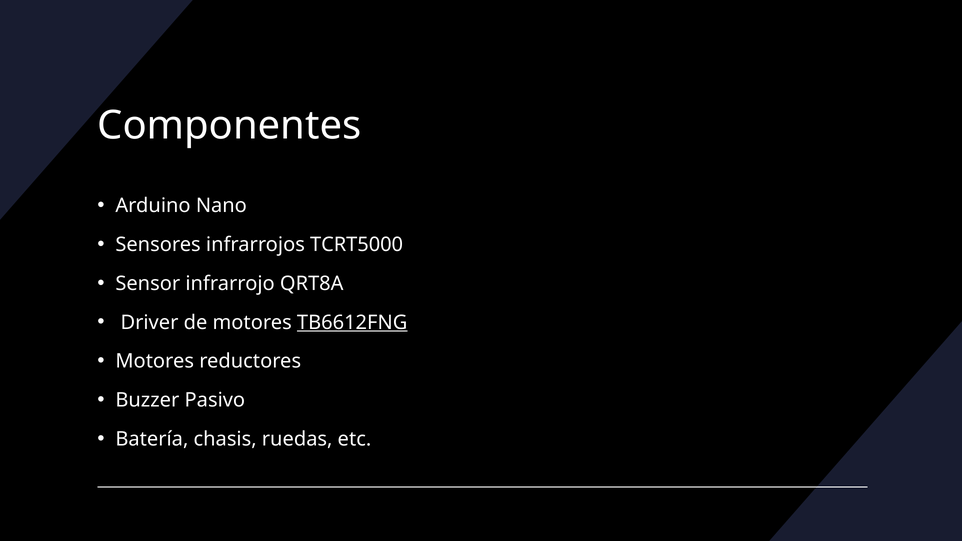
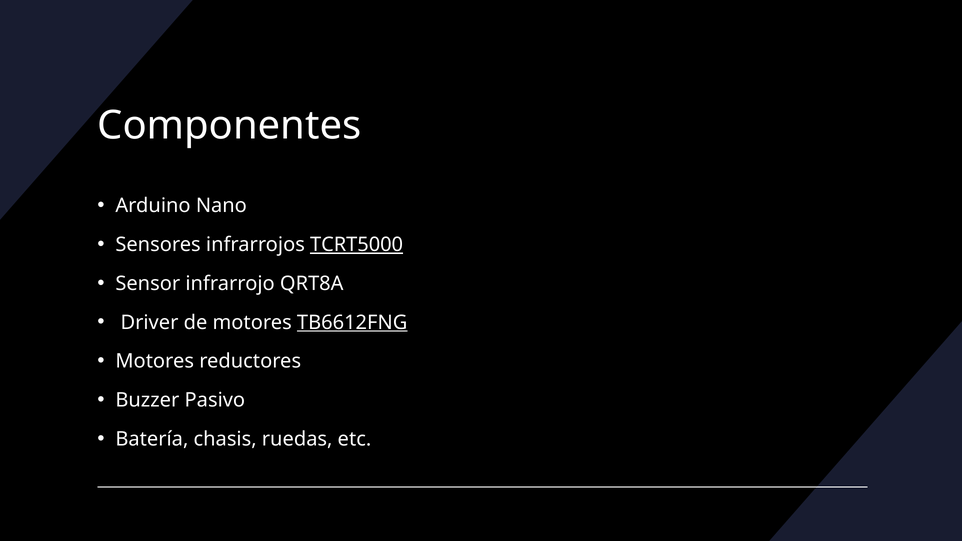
TCRT5000 underline: none -> present (357, 245)
